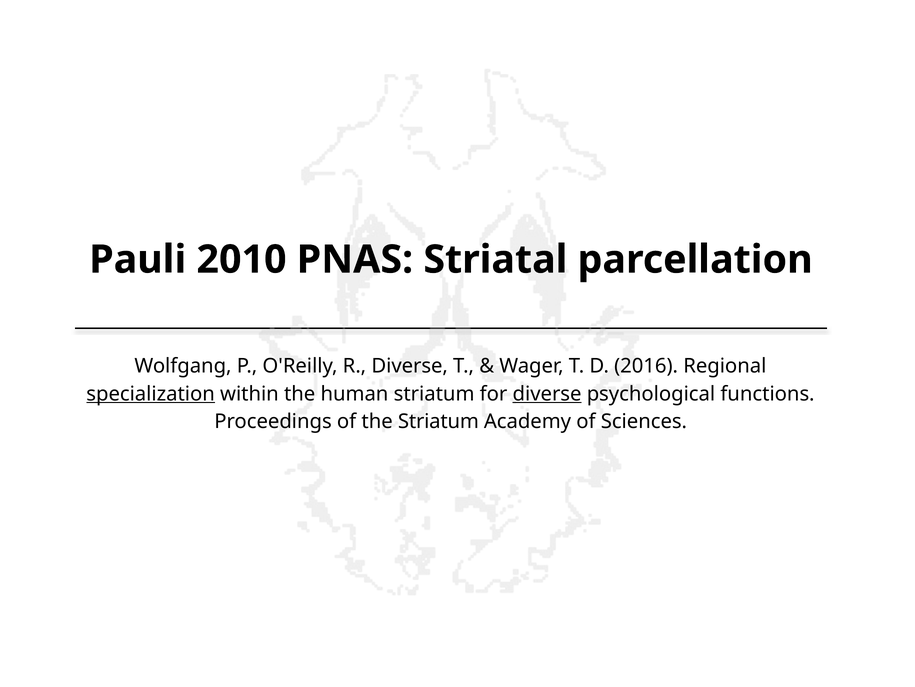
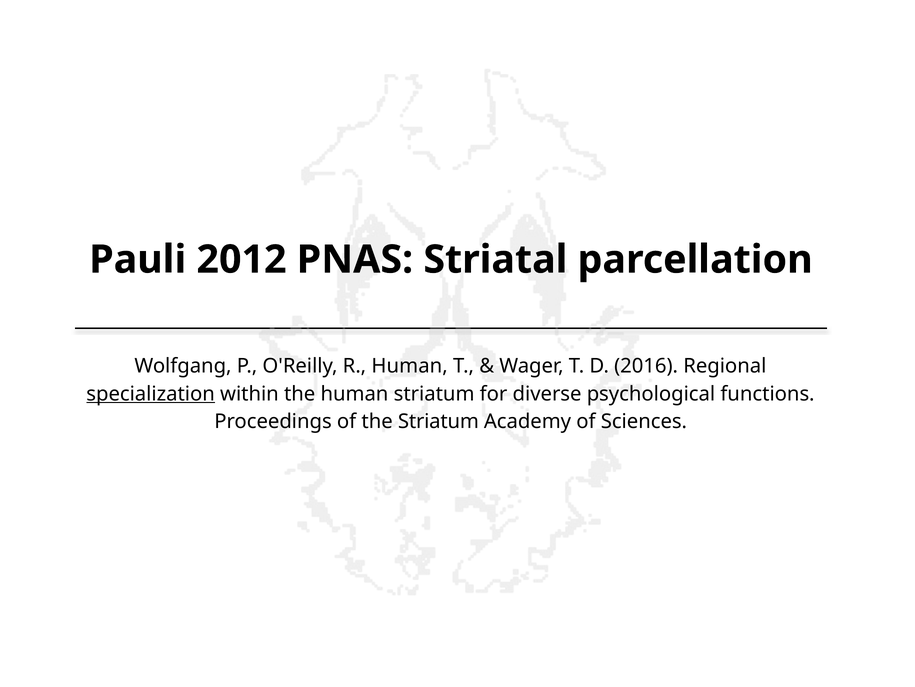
2010: 2010 -> 2012 (242, 259)
R Diverse: Diverse -> Human (410, 366)
diverse underline: present -> none (547, 393)
